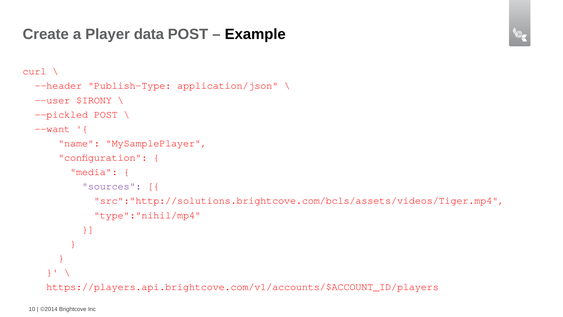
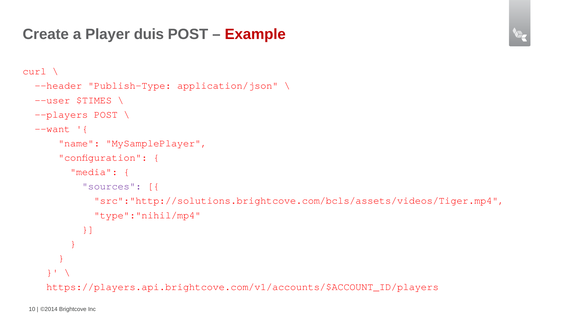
data: data -> duis (149, 34)
Example colour: black -> red (255, 34)
$IRONY: $IRONY -> $TIMES (94, 100)
--pickled: --pickled -> --players (61, 114)
